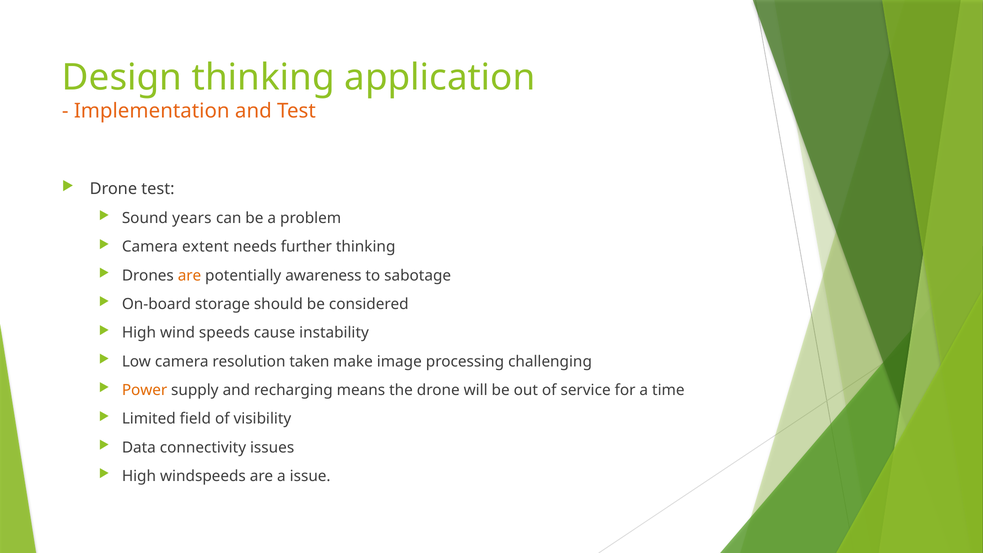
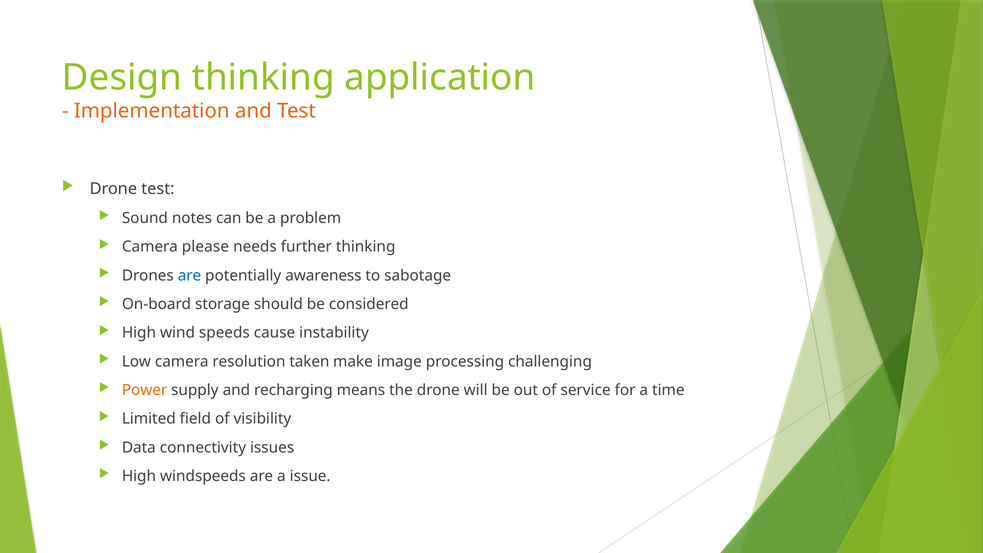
years: years -> notes (192, 218)
extent: extent -> please (205, 247)
are colour: orange -> blue (190, 275)
